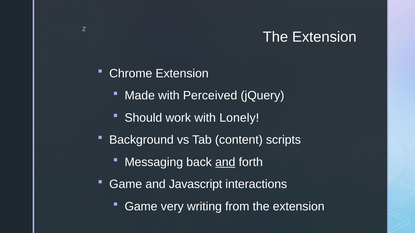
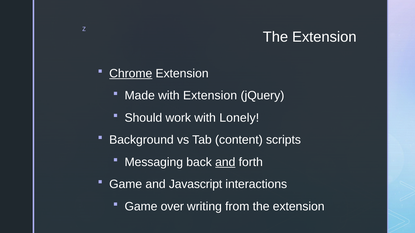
Chrome underline: none -> present (131, 74)
with Perceived: Perceived -> Extension (210, 96)
very: very -> over (172, 207)
